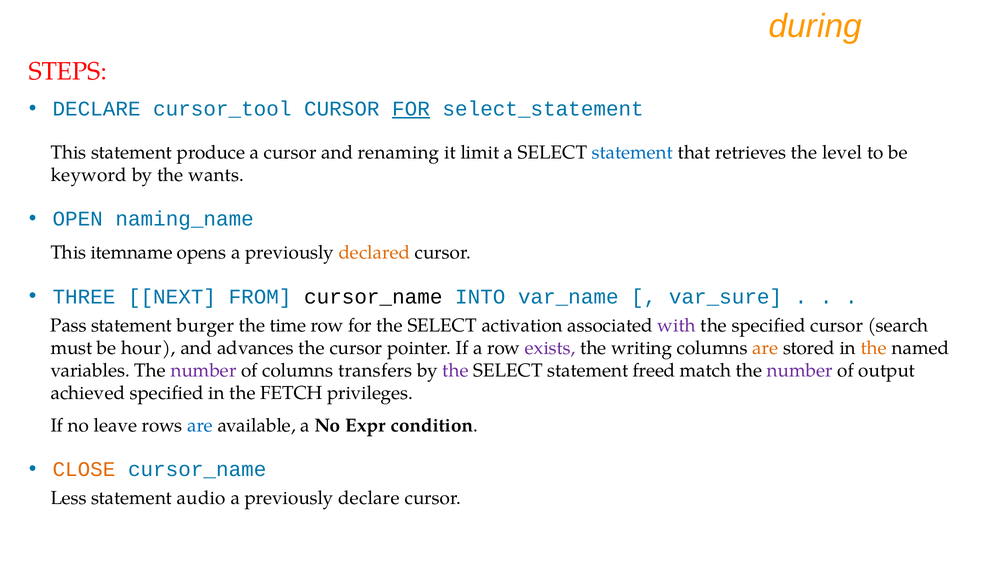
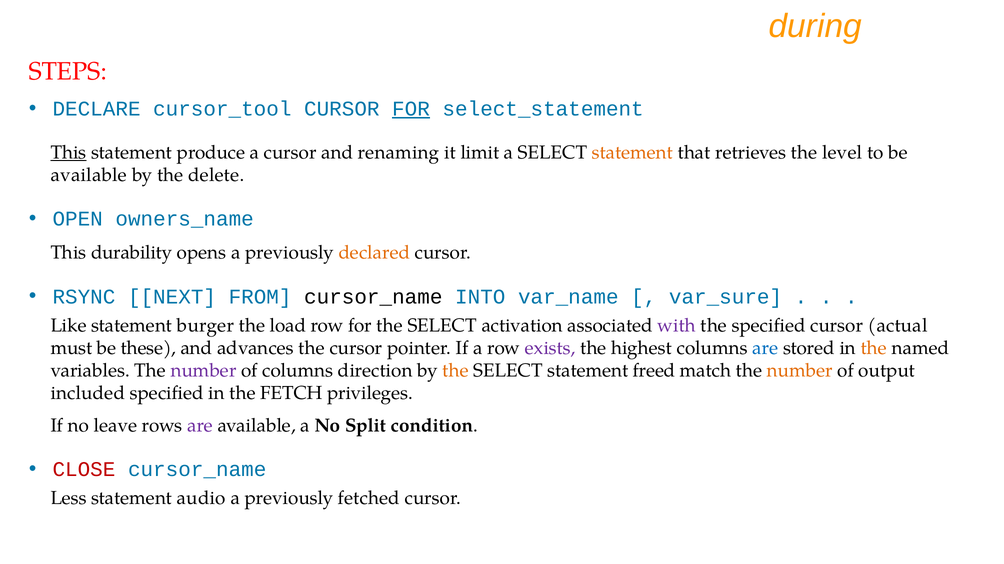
This underline: none -> present (68, 153)
statement colour: blue -> orange (632, 153)
keyword: keyword -> available (89, 175)
wants: wants -> delete (216, 175)
naming_name: naming_name -> owners_name (185, 219)
itemname: itemname -> durability (132, 253)
THREE: THREE -> RSYNC (84, 297)
Pass: Pass -> Like (69, 326)
time: time -> load (288, 326)
search: search -> actual (898, 326)
hour: hour -> these (149, 348)
writing: writing -> highest (642, 348)
are colour: orange -> blue (765, 348)
transfers: transfers -> direction (375, 371)
the colour: purple -> orange (455, 371)
number colour: purple -> orange (800, 371)
achieved: achieved -> included (88, 394)
are colour: blue -> purple (200, 426)
Expr: Expr -> Split (366, 426)
CLOSE colour: orange -> red (84, 470)
previously declare: declare -> fetched (369, 499)
